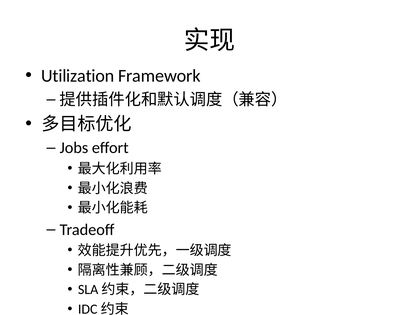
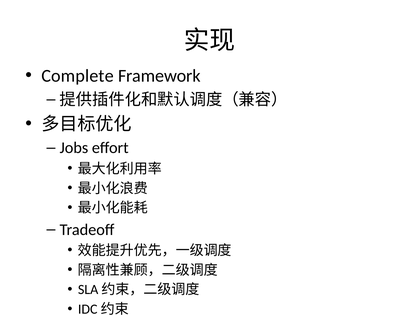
Utilization: Utilization -> Complete (78, 76)
